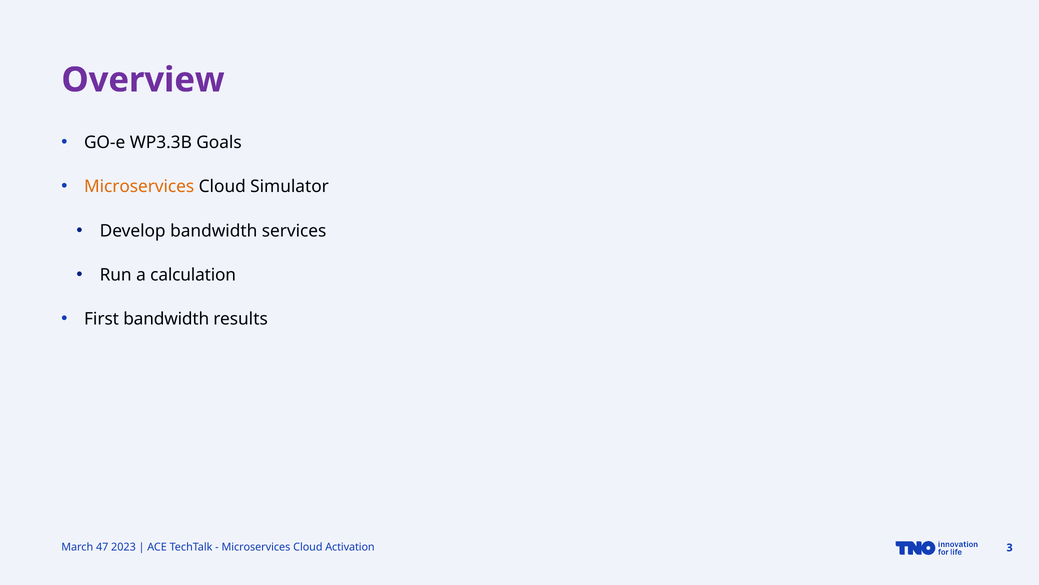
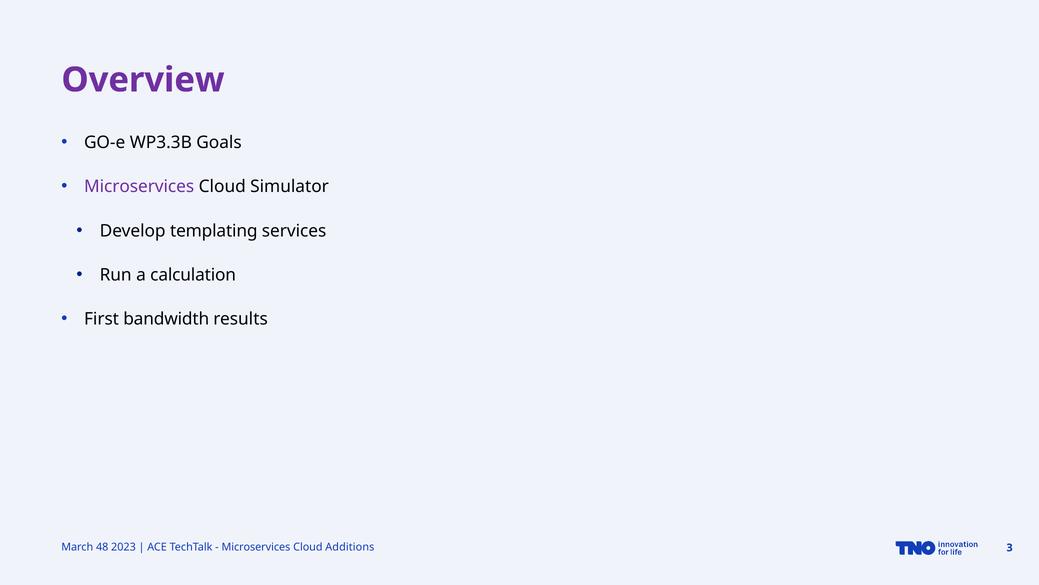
Microservices colour: orange -> purple (139, 187)
Develop bandwidth: bandwidth -> templating (214, 231)
47: 47 -> 48 (102, 546)
Activation: Activation -> Additions (350, 546)
